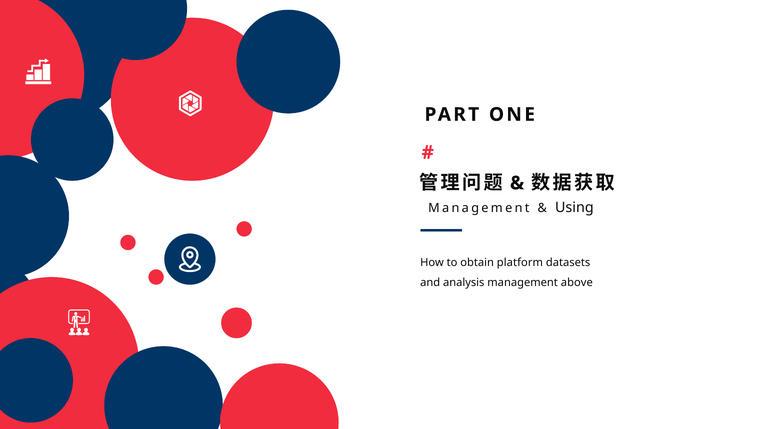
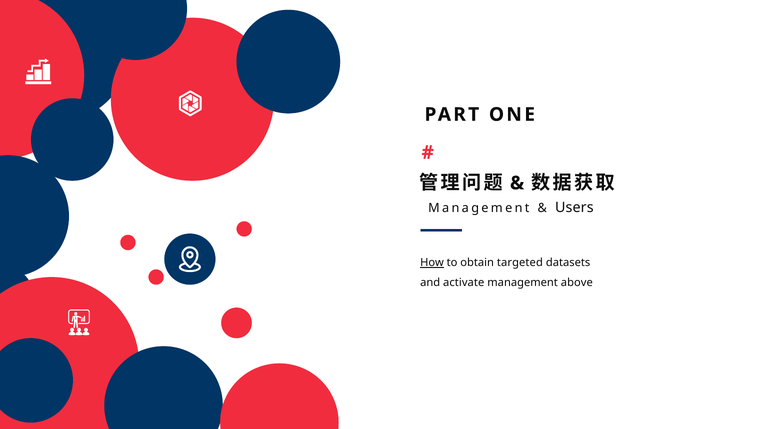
Using: Using -> Users (574, 208)
How underline: none -> present (432, 263)
platform: platform -> targeted (520, 263)
analysis: analysis -> activate (464, 283)
